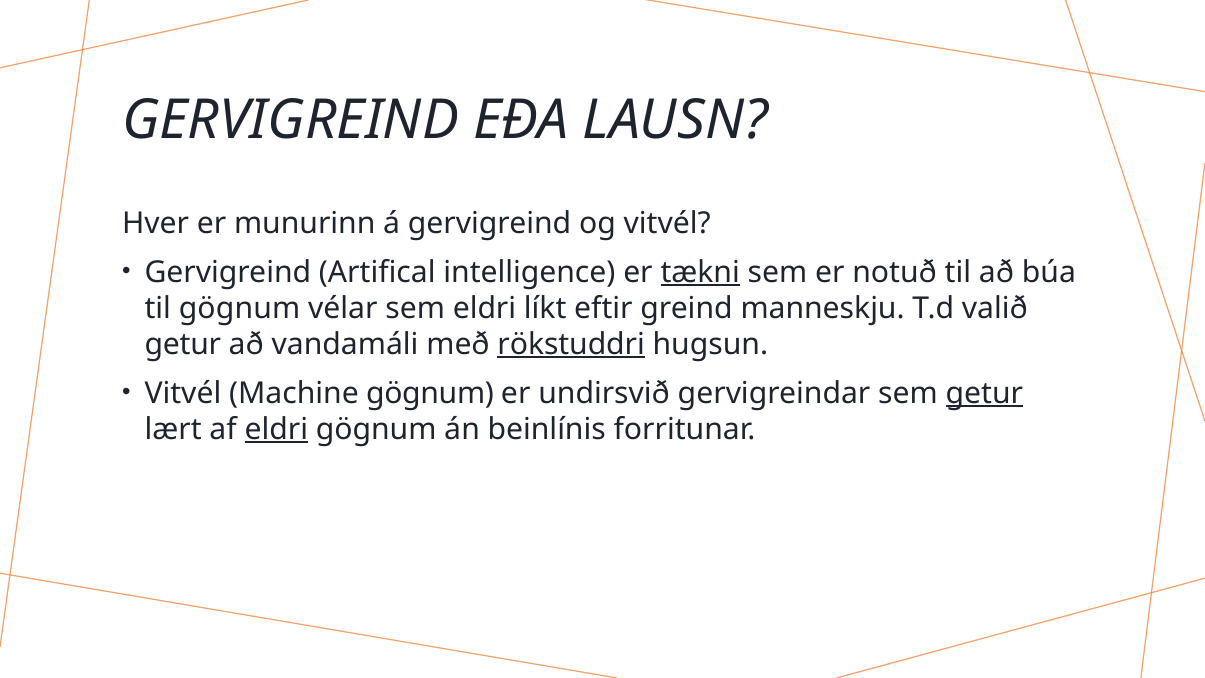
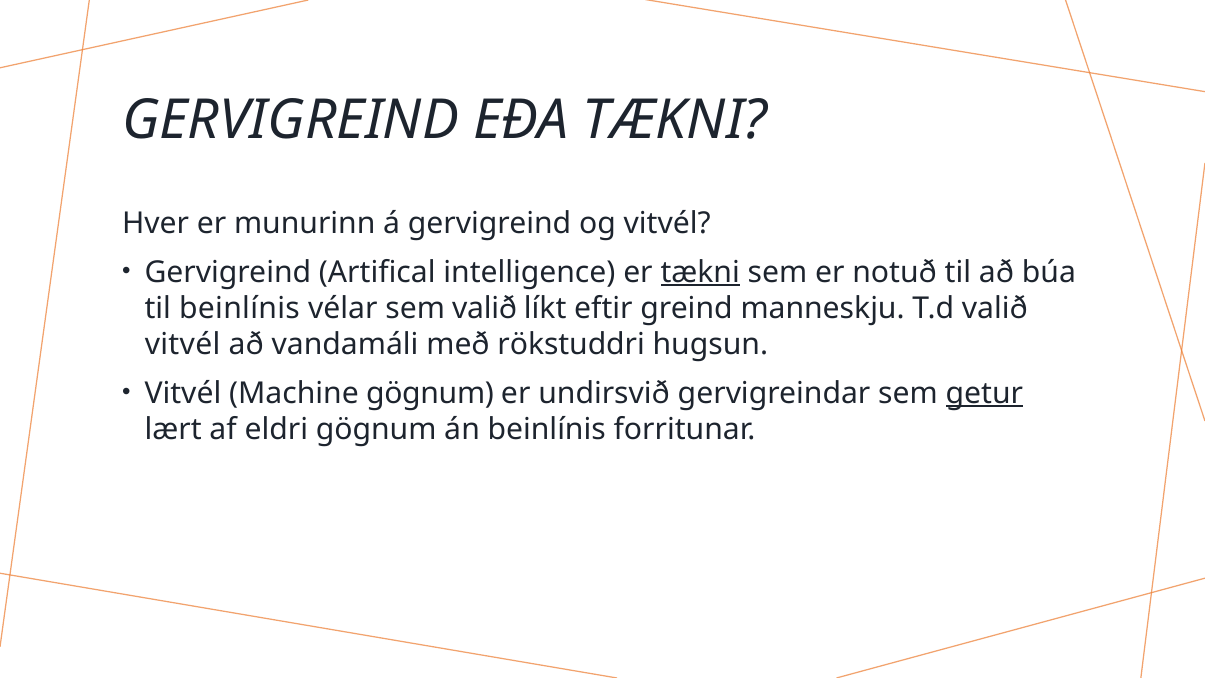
EÐA LAUSN: LAUSN -> TÆKNI (675, 121)
til gögnum: gögnum -> beinlínis (239, 308)
sem eldri: eldri -> valið (485, 308)
getur: getur -> vitvél (183, 344)
rökstuddri underline: present -> none (571, 344)
eldri underline: present -> none (276, 429)
